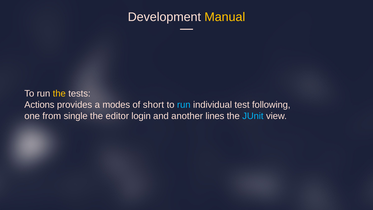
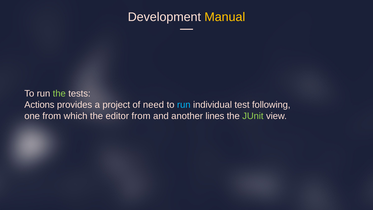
the colour: yellow -> light green (59, 94)
modes: modes -> project (116, 105)
short: short -> need (153, 105)
single: single -> which (76, 116)
editor login: login -> from (141, 116)
JUnit colour: light blue -> light green (253, 116)
